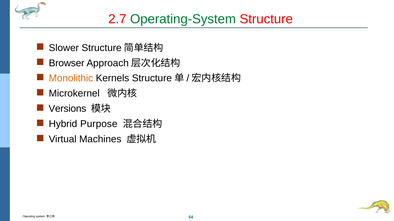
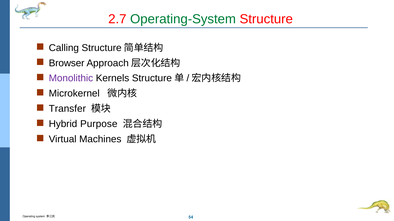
Slower: Slower -> Calling (64, 48)
Monolithic colour: orange -> purple (71, 78)
Versions: Versions -> Transfer (67, 109)
